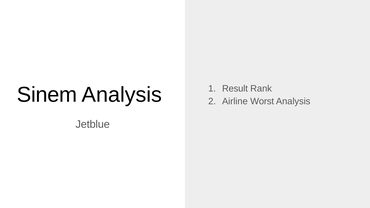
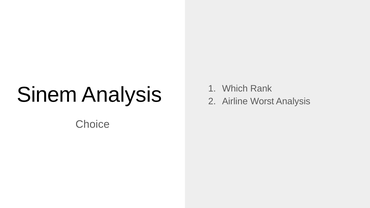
Result: Result -> Which (235, 89)
Jetblue: Jetblue -> Choice (93, 124)
